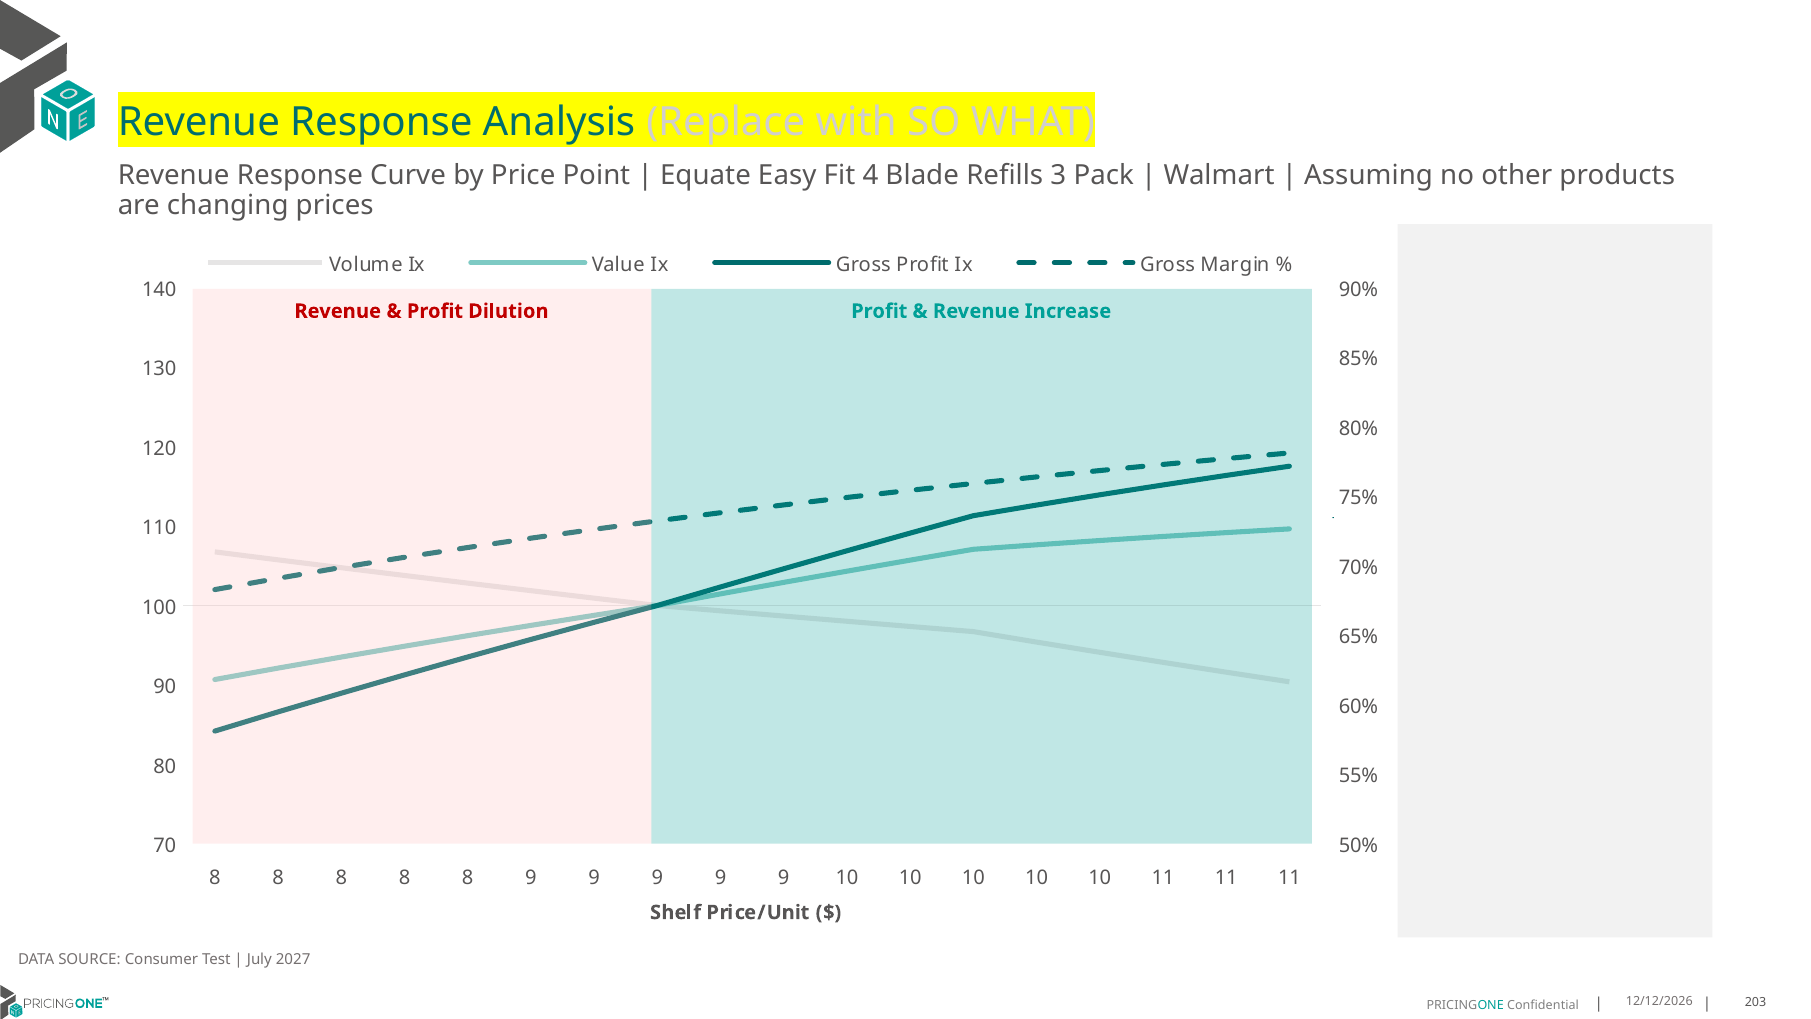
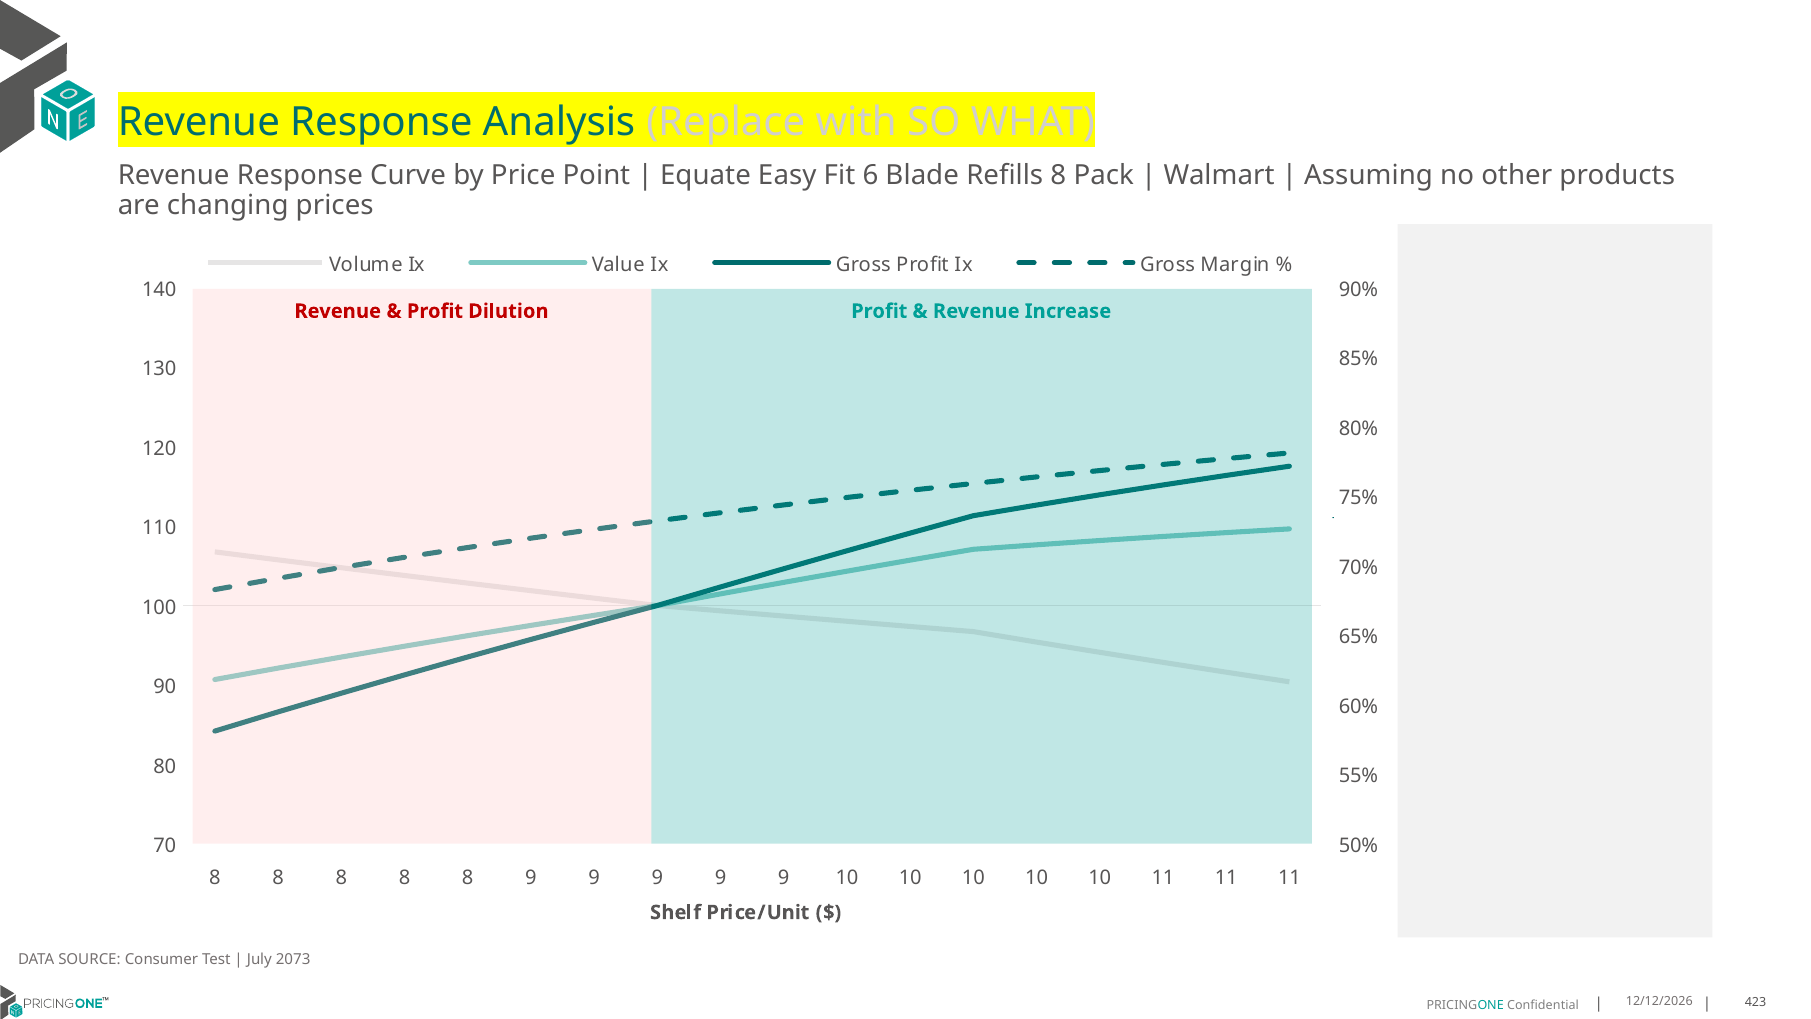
4: 4 -> 6 (870, 175)
Refills 3: 3 -> 8 (1058, 175)
2027: 2027 -> 2073 (293, 959)
203: 203 -> 423 (1756, 1002)
